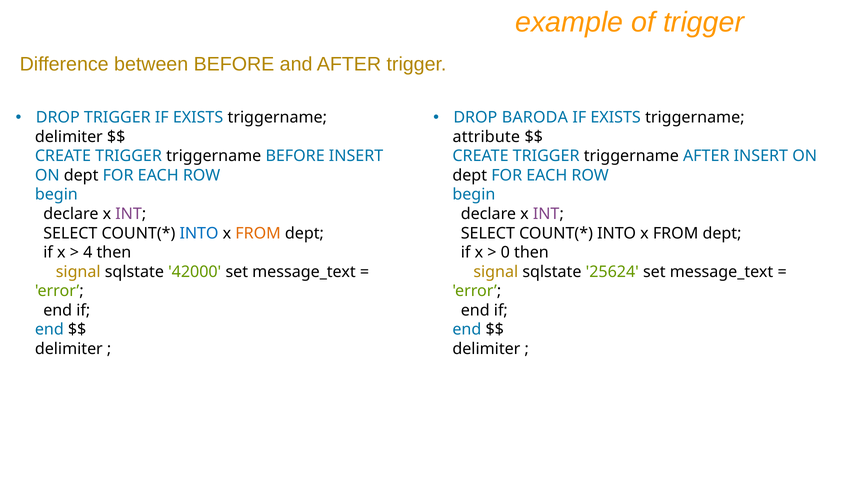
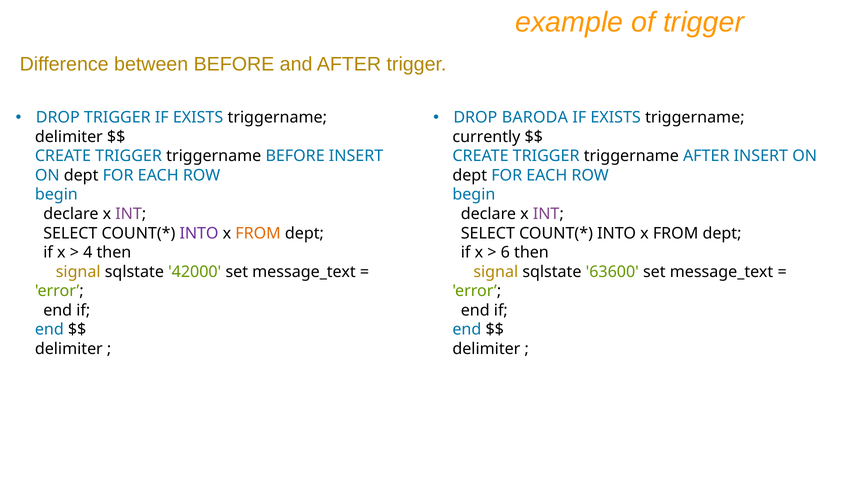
attribute: attribute -> currently (486, 137)
INTO colour: blue -> purple (199, 234)
0: 0 -> 6 (505, 253)
25624: 25624 -> 63600 (612, 272)
